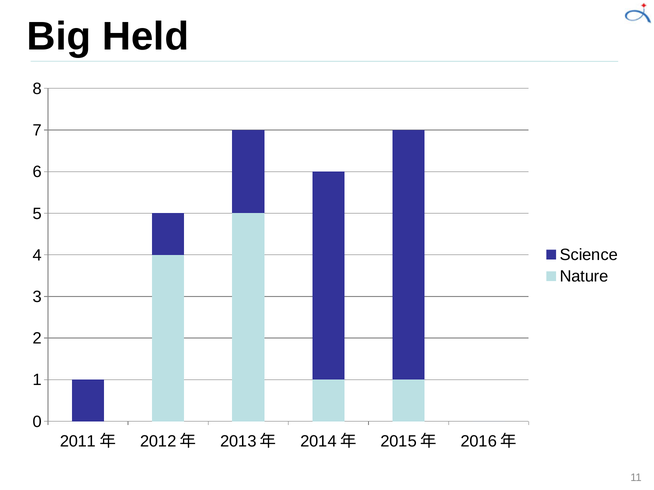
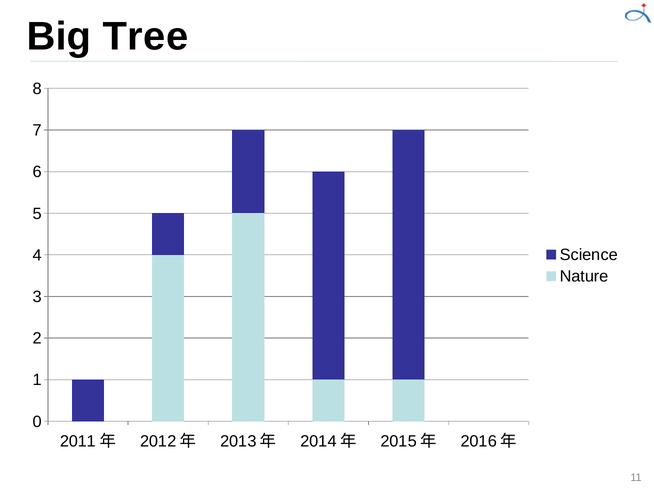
Held: Held -> Tree (145, 36)
